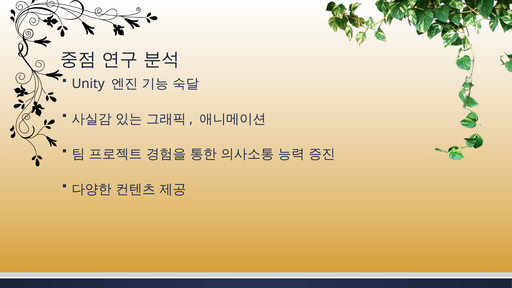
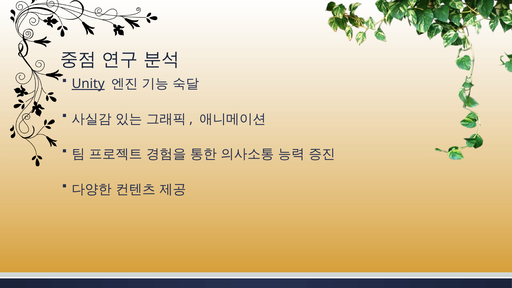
Unity underline: none -> present (88, 84)
